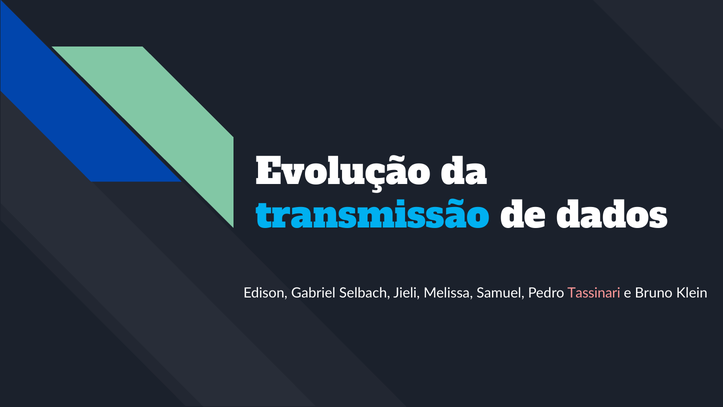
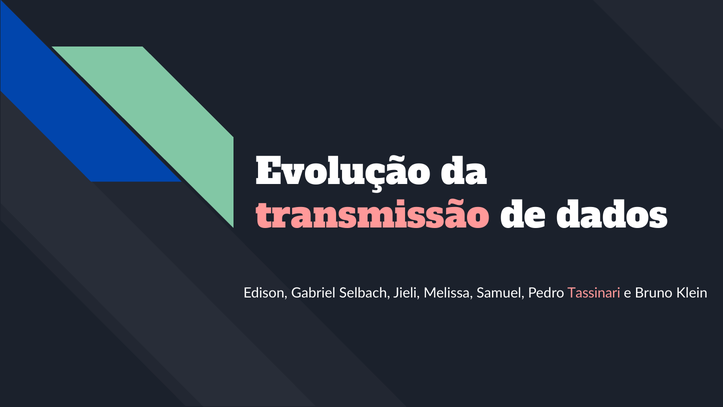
transmissão colour: light blue -> pink (373, 216)
